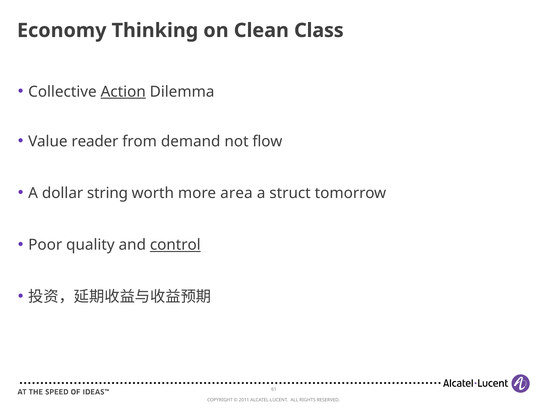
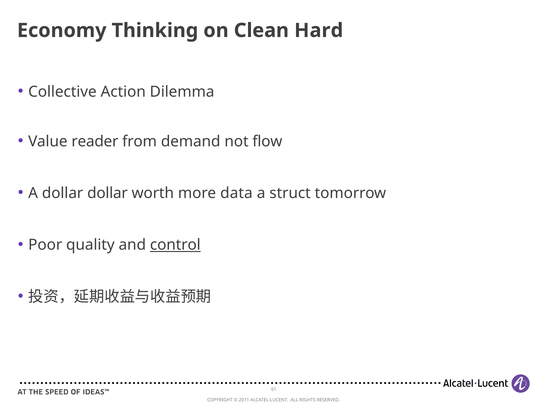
Class: Class -> Hard (319, 30)
Action underline: present -> none (123, 92)
dollar string: string -> dollar (107, 193)
area: area -> data (236, 193)
